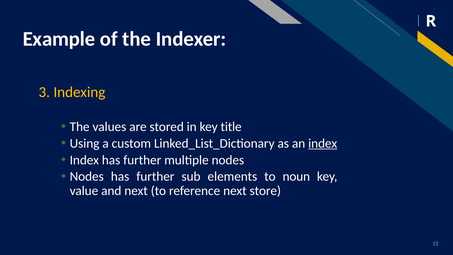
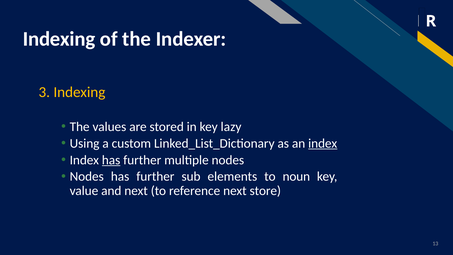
Example: Example -> Indexing (59, 39)
title: title -> lazy (231, 127)
has underline: none -> present (111, 160)
